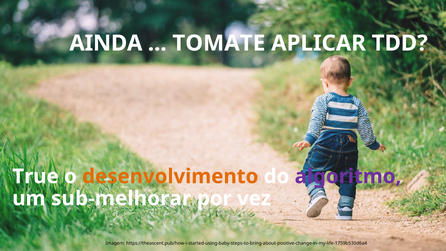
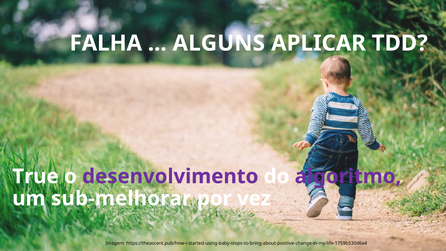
AINDA: AINDA -> FALHA (106, 43)
TOMATE: TOMATE -> ALGUNS (219, 43)
desenvolvimento colour: orange -> purple (170, 176)
